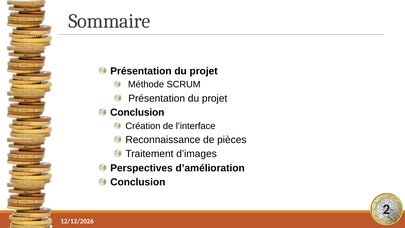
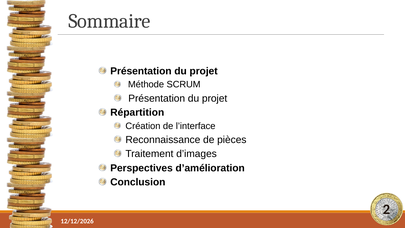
Conclusion: Conclusion -> Répartition (137, 112)
